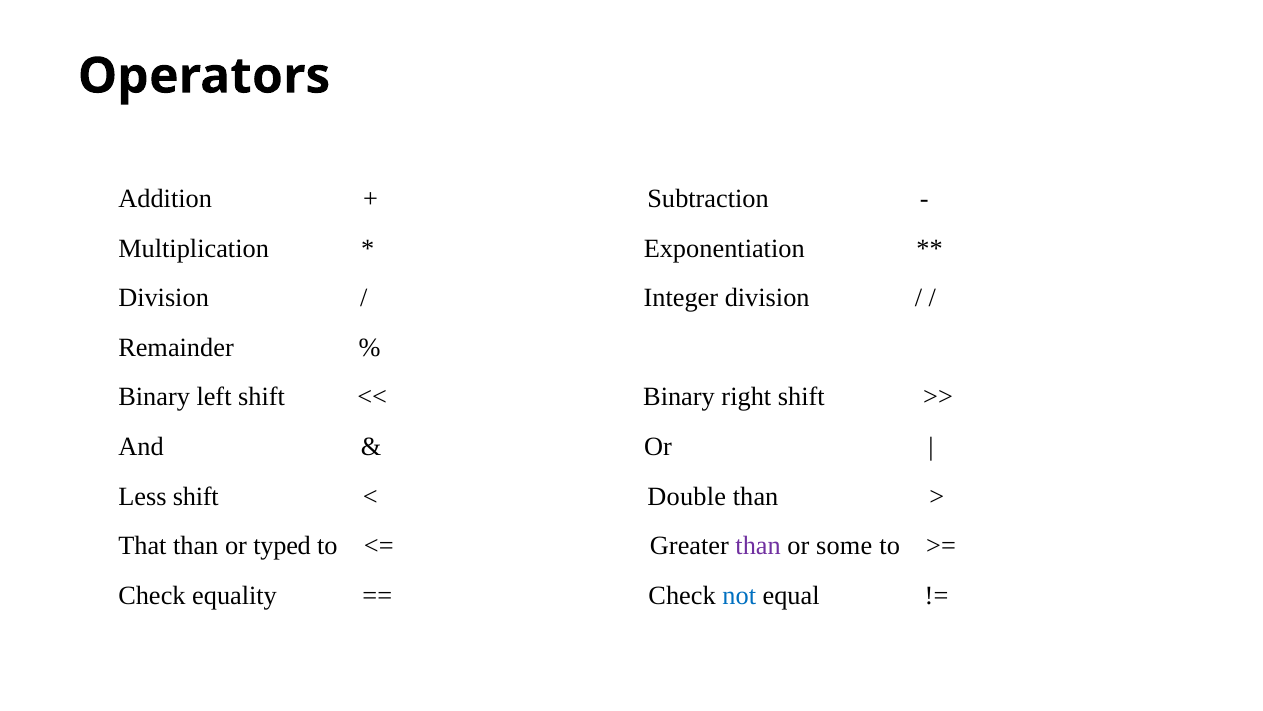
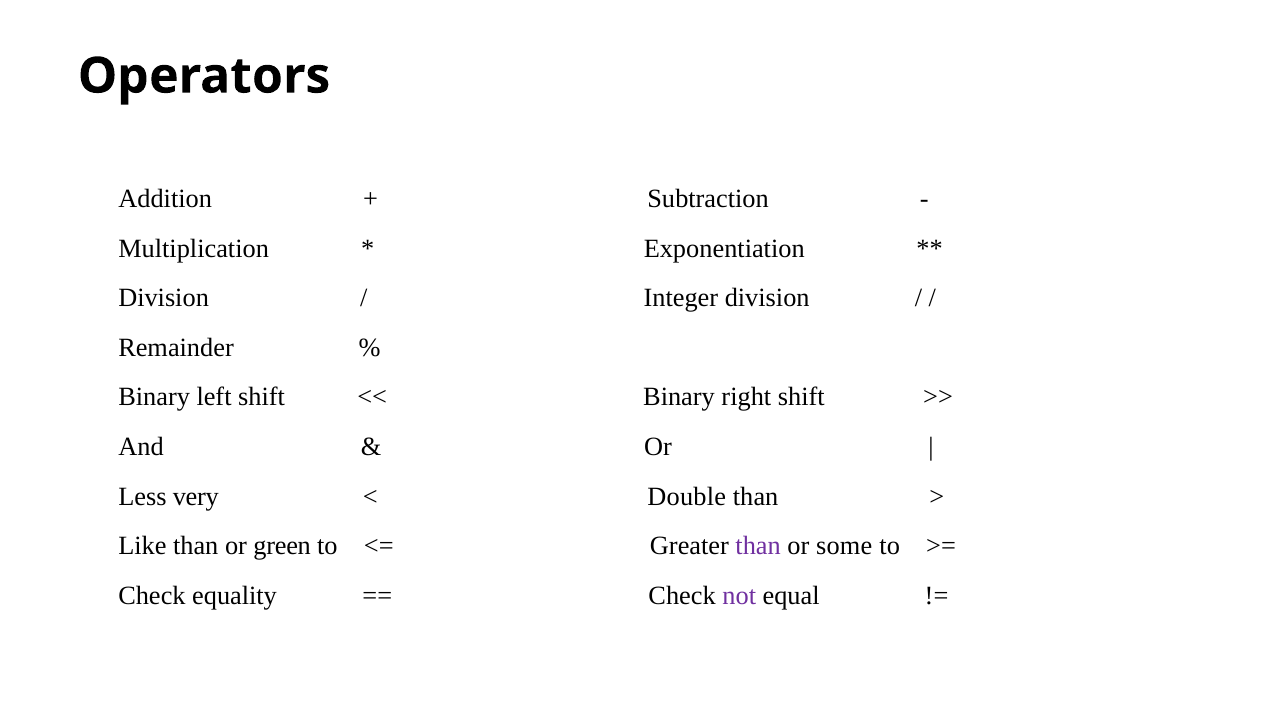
Less shift: shift -> very (196, 496)
That: That -> Like (142, 545)
typed: typed -> green (282, 545)
not colour: blue -> purple (739, 595)
